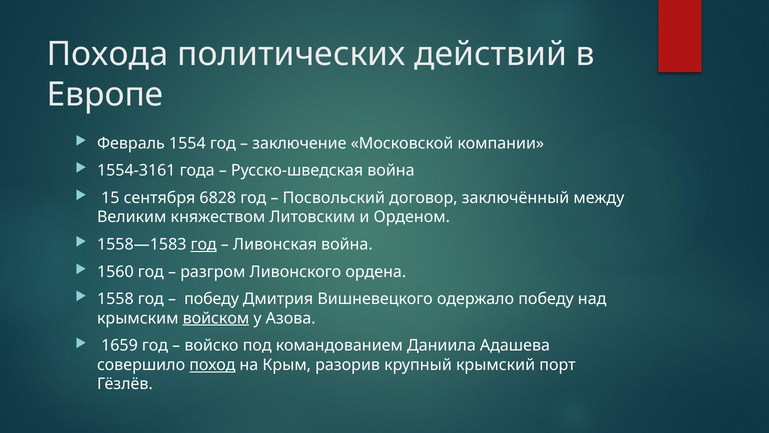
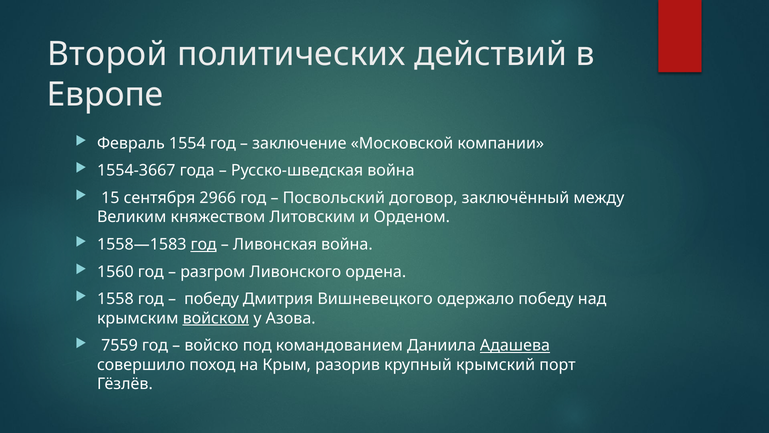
Похода: Похода -> Второй (107, 54)
1554-3161: 1554-3161 -> 1554-3667 (136, 170)
6828: 6828 -> 2966 (218, 198)
1659: 1659 -> 7559 (119, 345)
Адашева underline: none -> present (515, 345)
поход underline: present -> none (212, 365)
